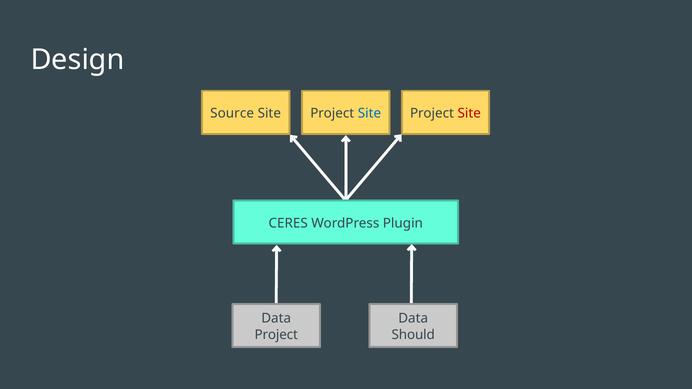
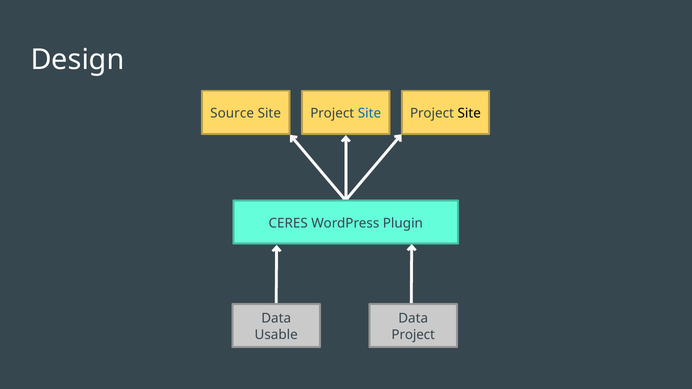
Site colour: red -> black (469, 113)
Project: Project -> Usable (276, 335)
Should: Should -> Project (413, 335)
